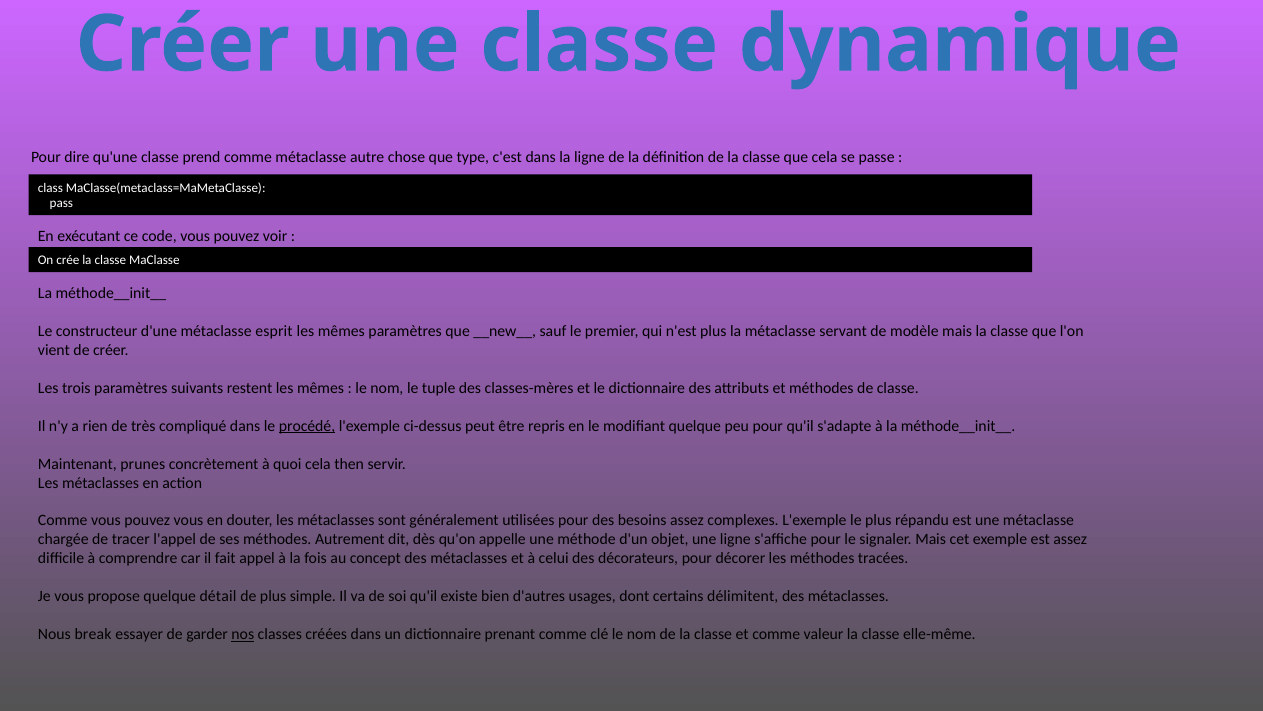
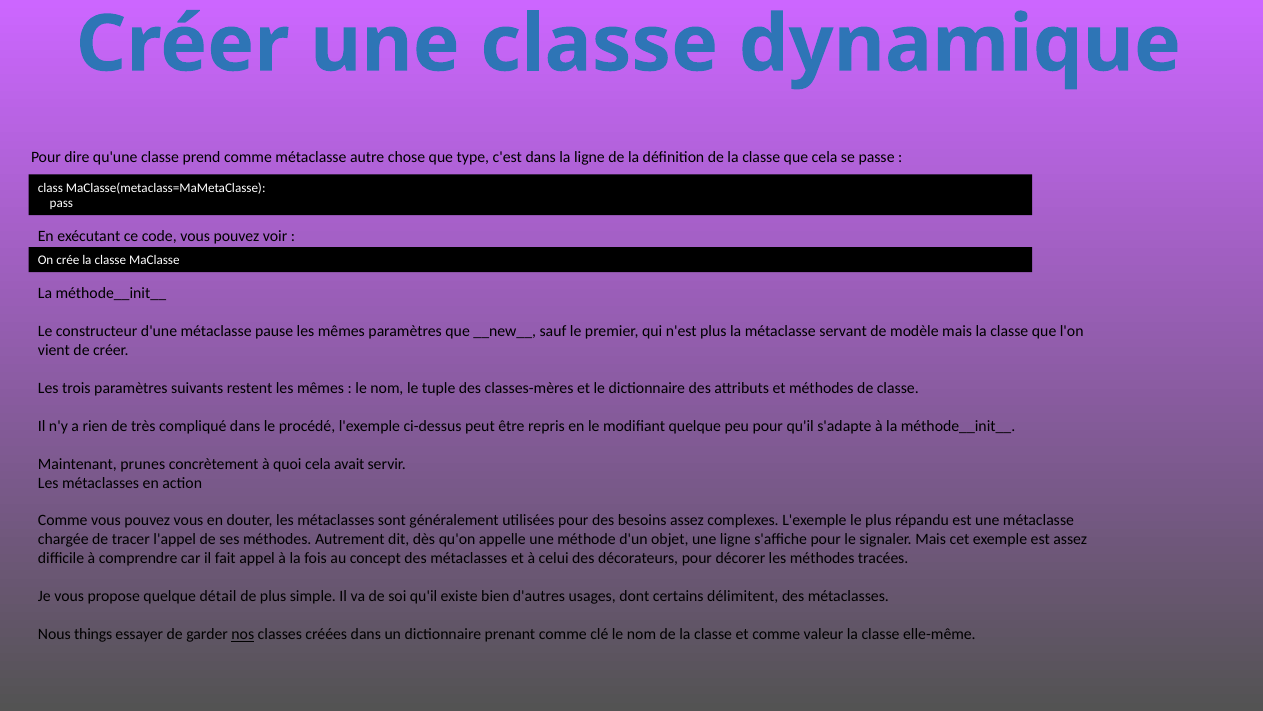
esprit: esprit -> pause (274, 331)
procédé underline: present -> none (307, 426)
then: then -> avait (349, 463)
break: break -> things (93, 634)
